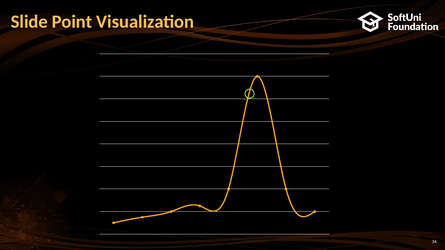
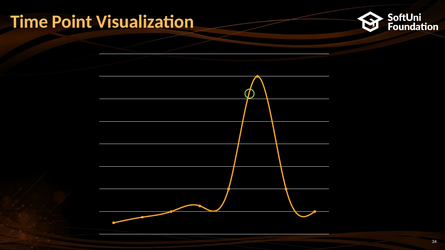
Slide: Slide -> Time (29, 22)
